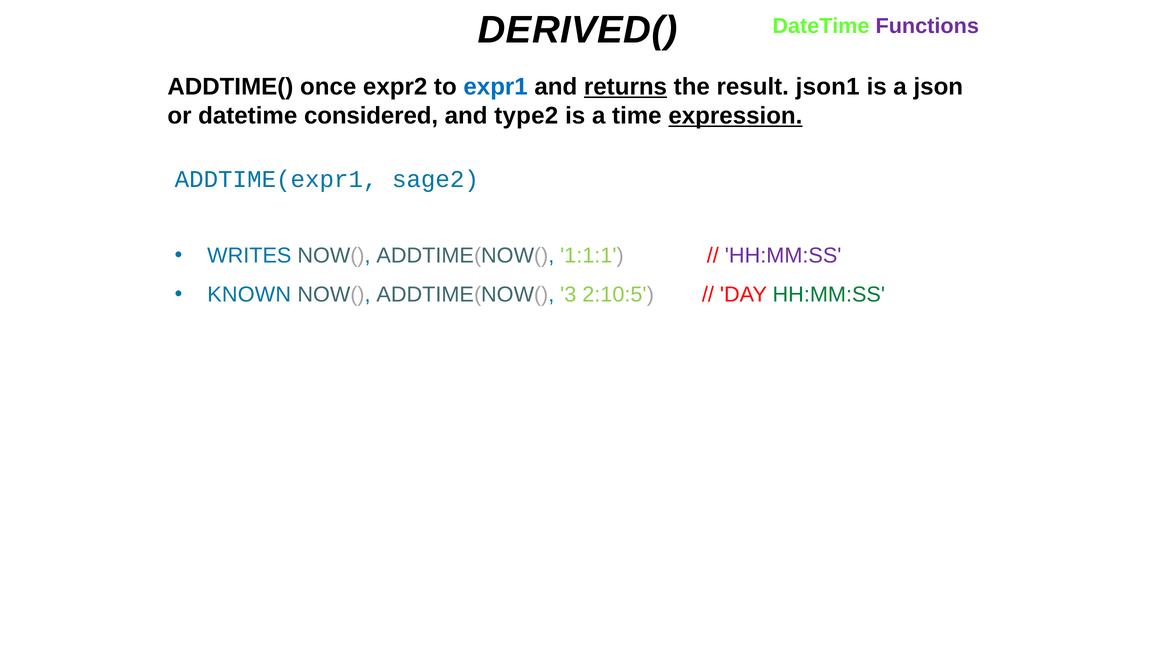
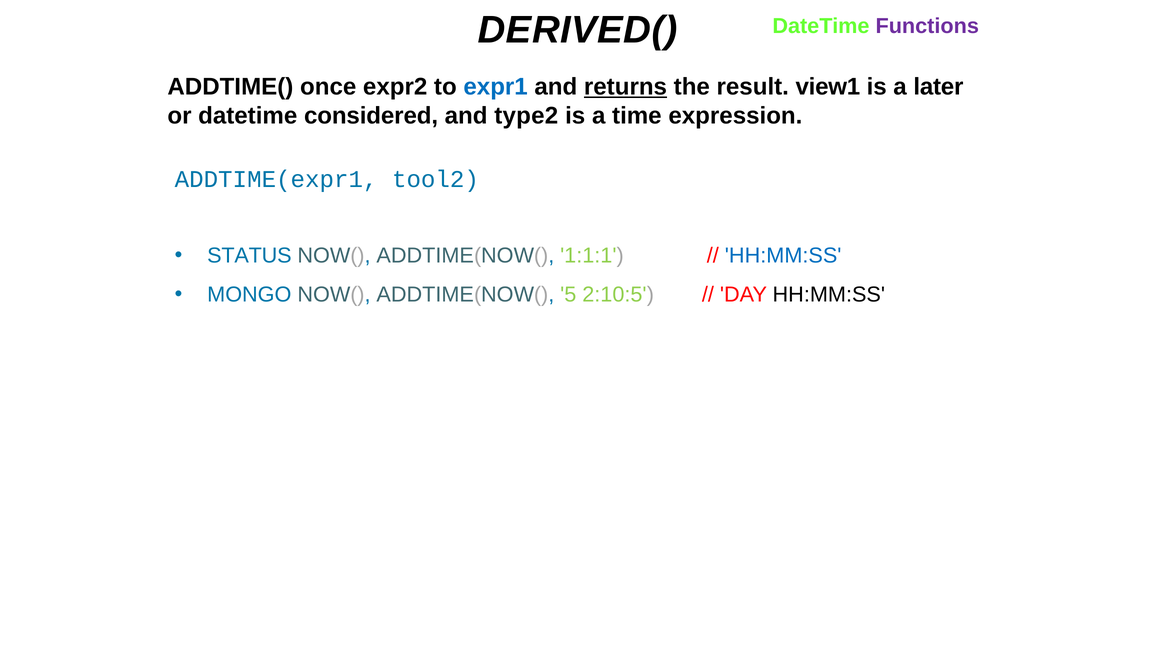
json1: json1 -> view1 (828, 87)
json: json -> later (938, 87)
expression underline: present -> none (735, 116)
sage2: sage2 -> tool2 (435, 179)
WRITES: WRITES -> STATUS (249, 256)
HH:MM:SS colour: purple -> blue (783, 256)
KNOWN: KNOWN -> MONGO (249, 295)
3: 3 -> 5 (568, 295)
HH:MM:SS colour: green -> black (829, 295)
